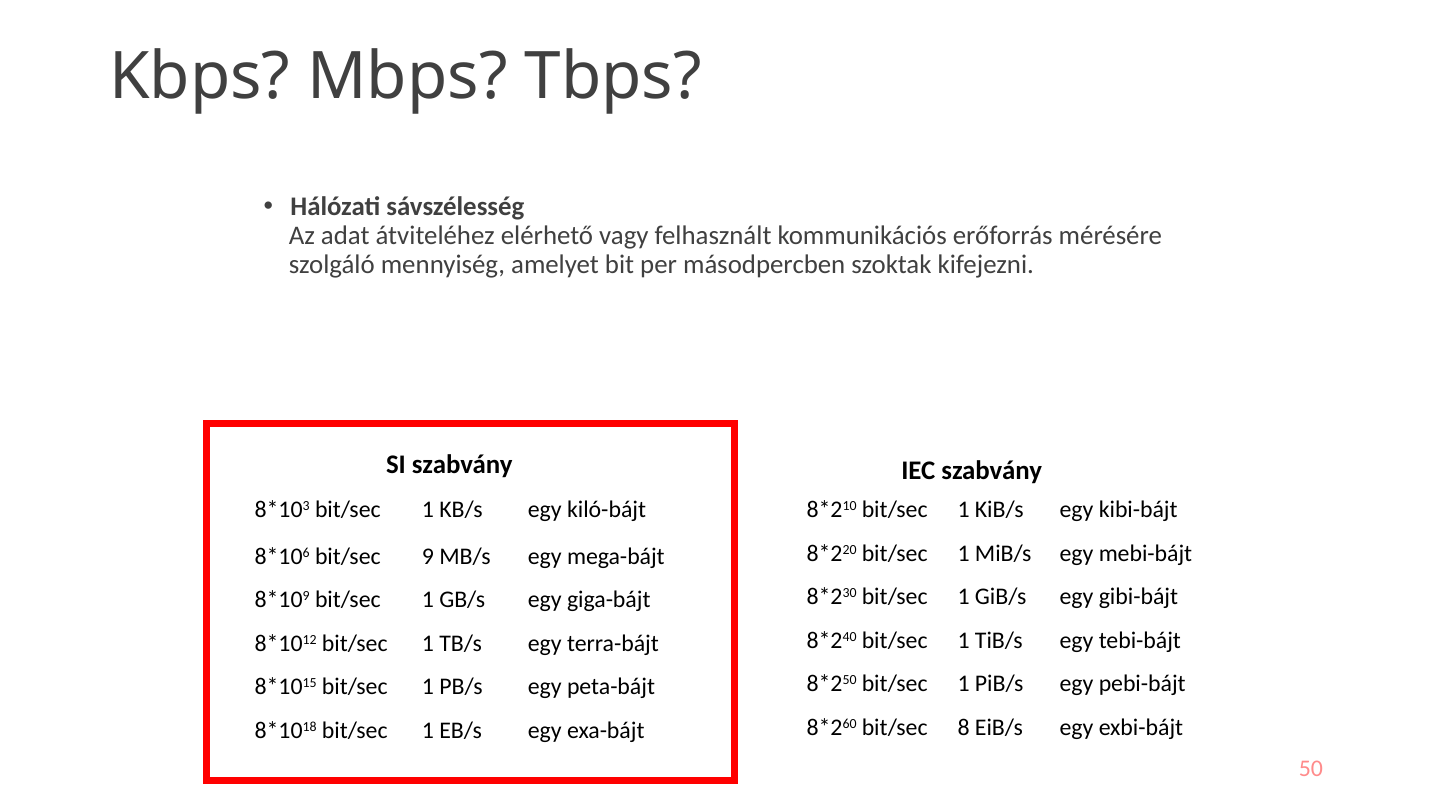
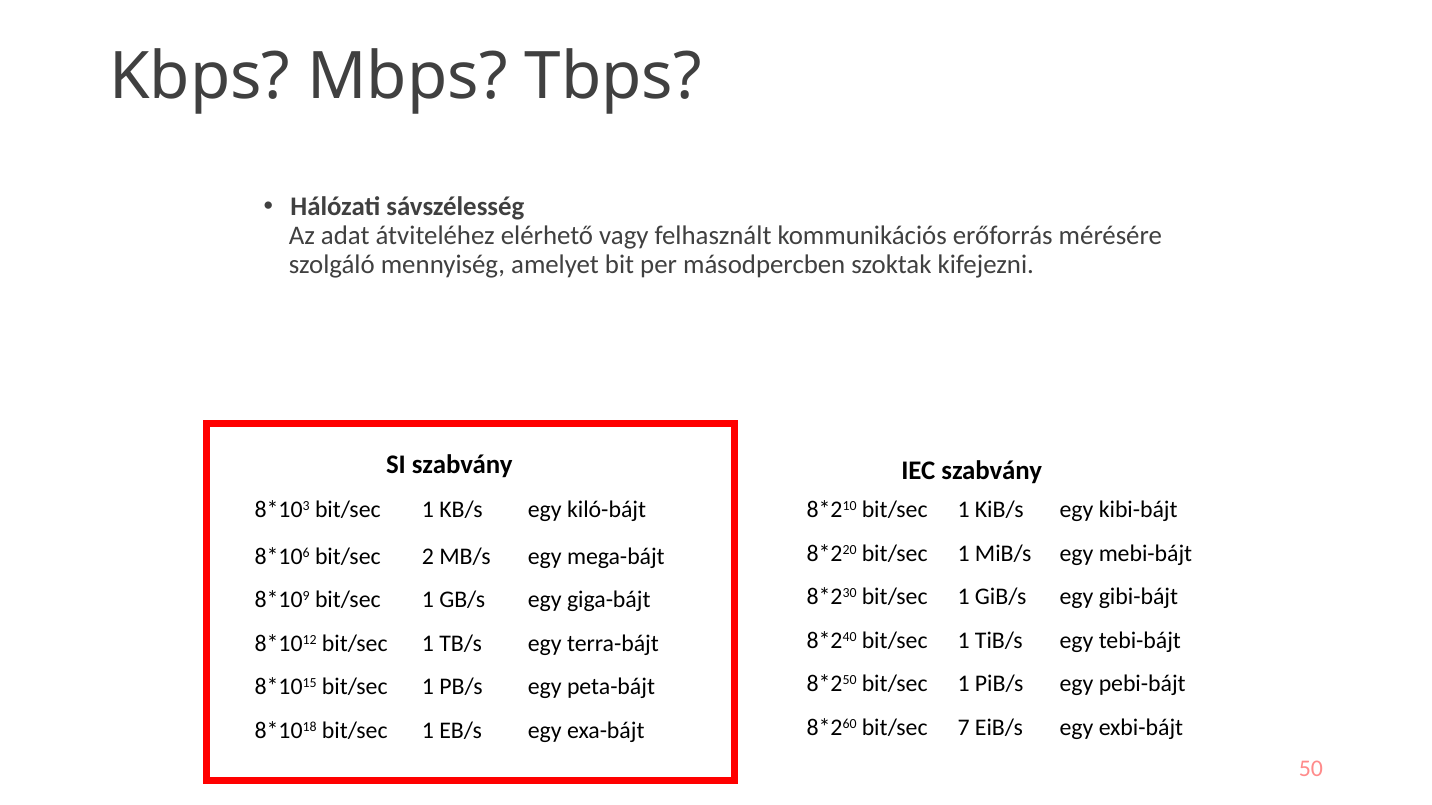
9: 9 -> 2 (428, 557)
8: 8 -> 7 (964, 728)
